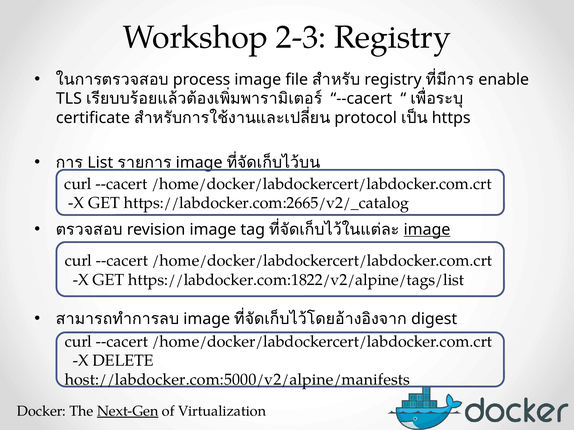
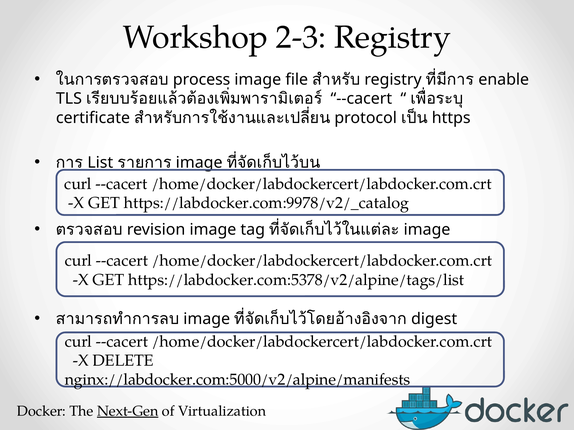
https://labdocker.com:2665/v2/_catalog: https://labdocker.com:2665/v2/_catalog -> https://labdocker.com:9978/v2/_catalog (267, 203)
image underline: present -> none (427, 230)
https://labdocker.com:1822/v2/alpine/tags/list: https://labdocker.com:1822/v2/alpine/tags/list -> https://labdocker.com:5378/v2/alpine/tags/list (296, 280)
host://labdocker.com:5000/v2/alpine/manifests: host://labdocker.com:5000/v2/alpine/manifests -> nginx://labdocker.com:5000/v2/alpine/manifests (237, 380)
